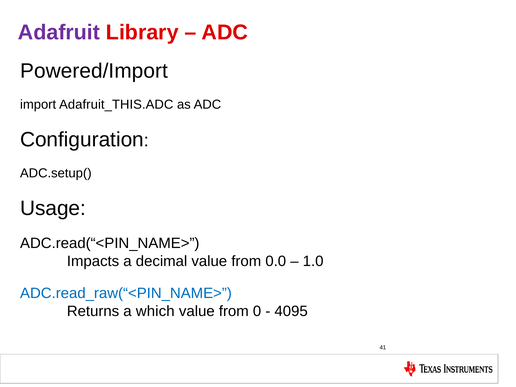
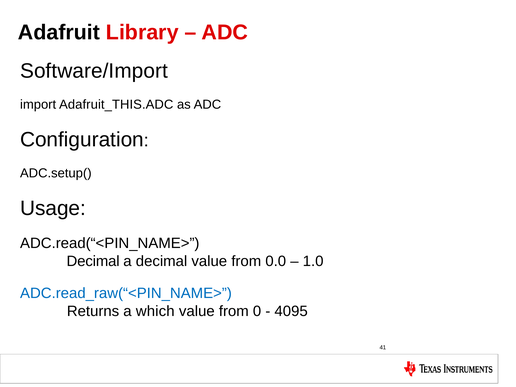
Adafruit colour: purple -> black (59, 33)
Powered/Import: Powered/Import -> Software/Import (94, 71)
Impacts: Impacts -> Decimal (93, 261)
